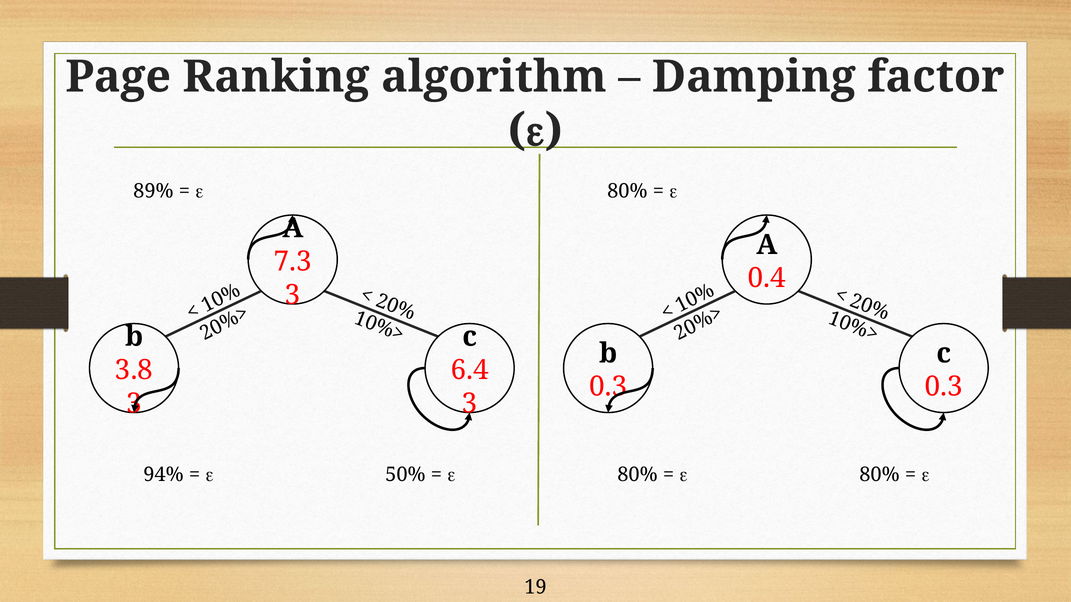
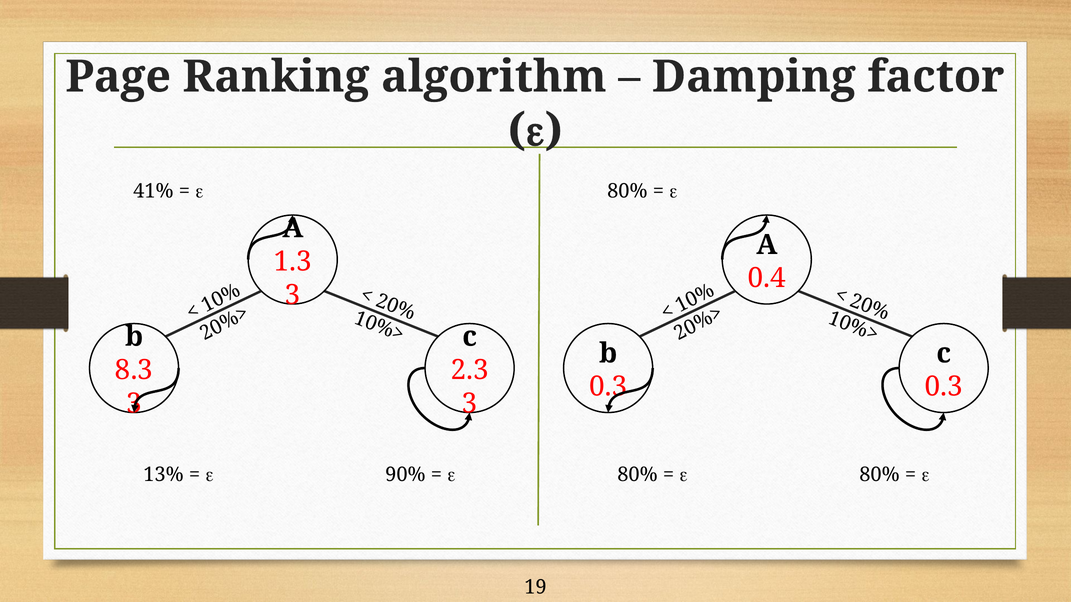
89%: 89% -> 41% (153, 191)
7.3: 7.3 -> 1.3 (293, 262)
3.8: 3.8 -> 8.3 (134, 370)
6.4: 6.4 -> 2.3 (470, 370)
94%: 94% -> 13% (163, 475)
50%: 50% -> 90% (405, 475)
